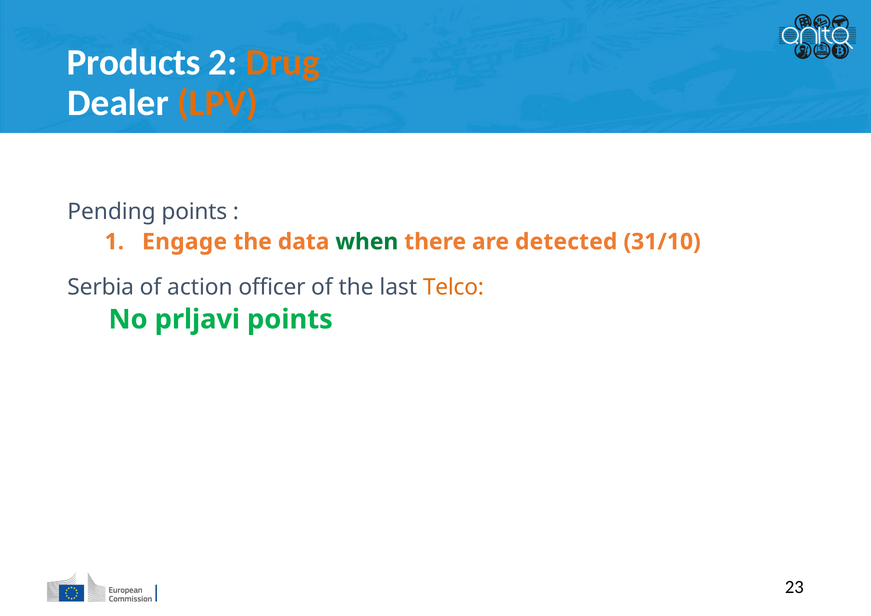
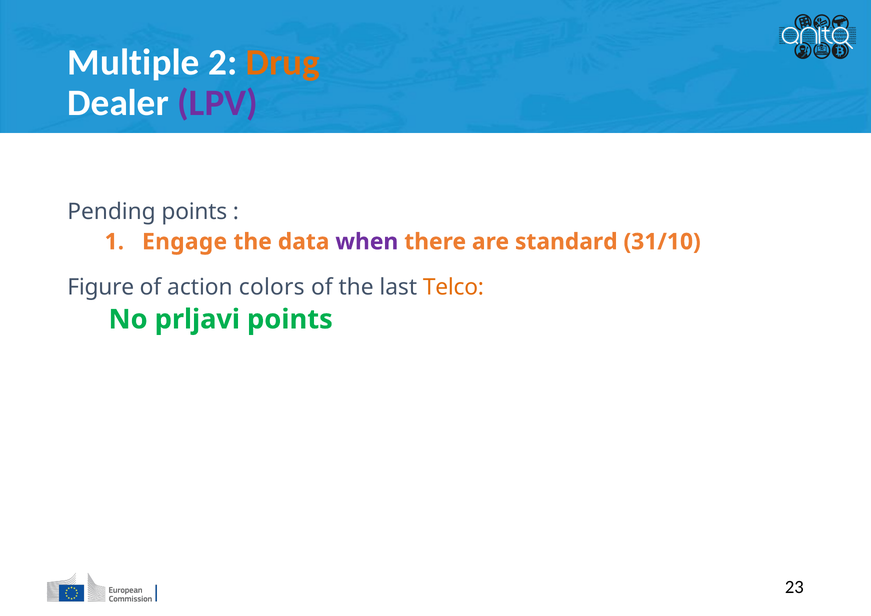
Products: Products -> Multiple (134, 63)
LPV colour: orange -> purple (218, 103)
when colour: green -> purple (367, 242)
detected: detected -> standard (566, 242)
Serbia: Serbia -> Figure (101, 287)
officer: officer -> colors (272, 287)
